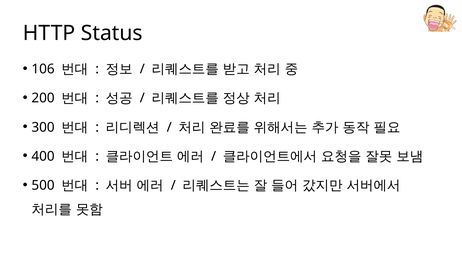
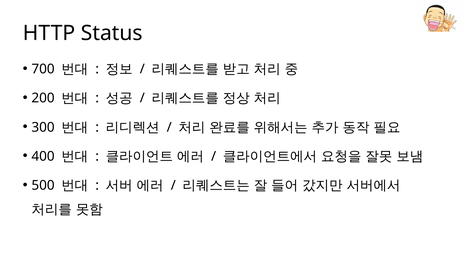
106: 106 -> 700 (43, 69)
